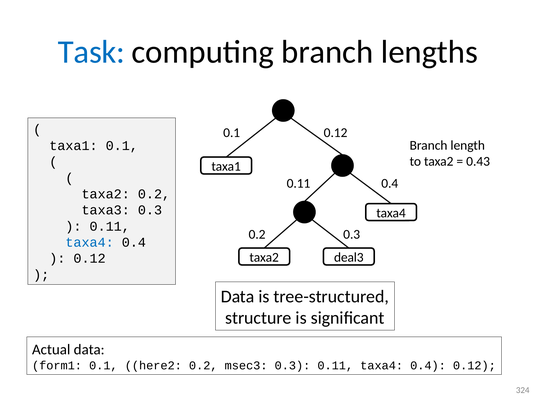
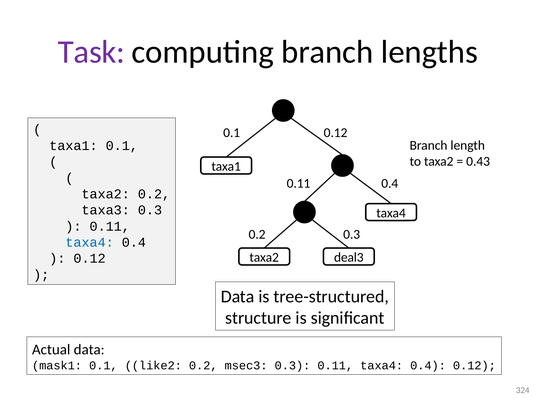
Task colour: blue -> purple (91, 52)
form1: form1 -> mask1 (57, 365)
here2: here2 -> like2 (153, 365)
